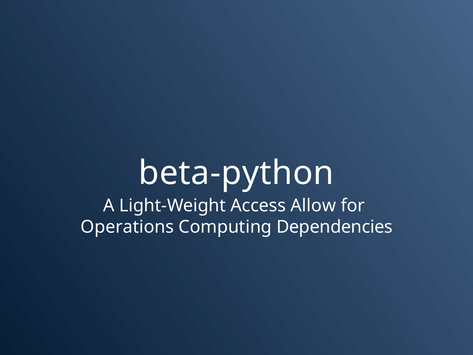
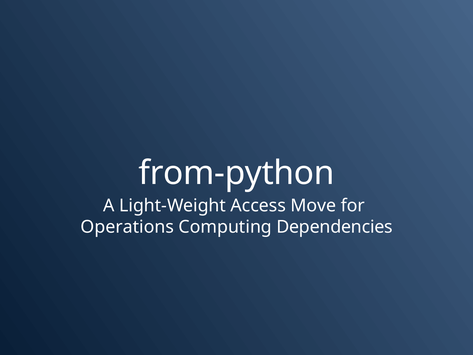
beta-python: beta-python -> from-python (237, 173)
Allow: Allow -> Move (313, 205)
